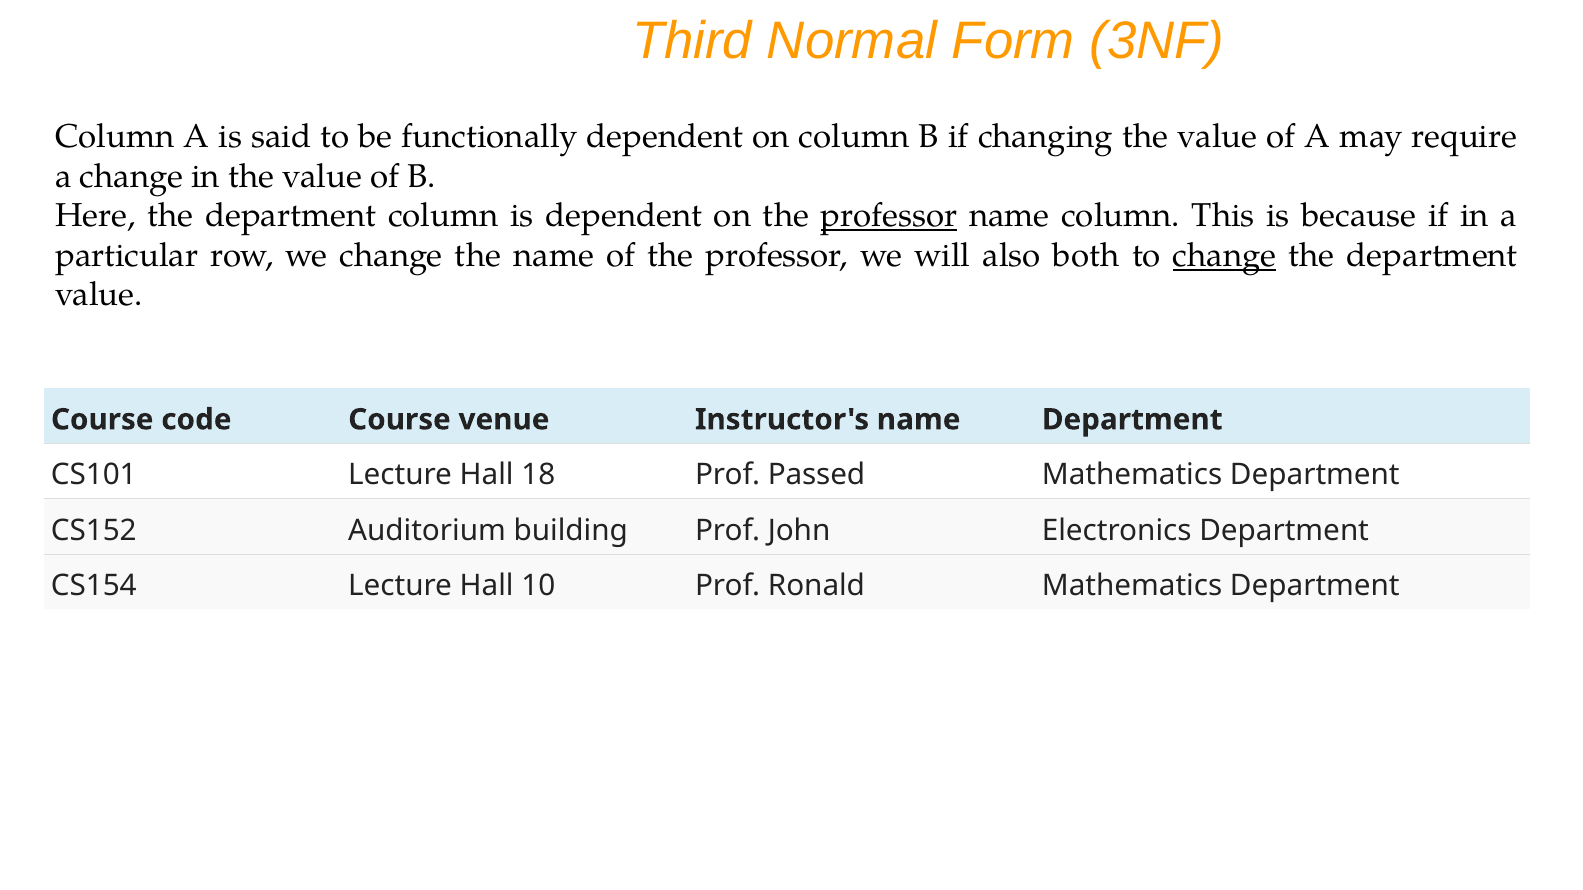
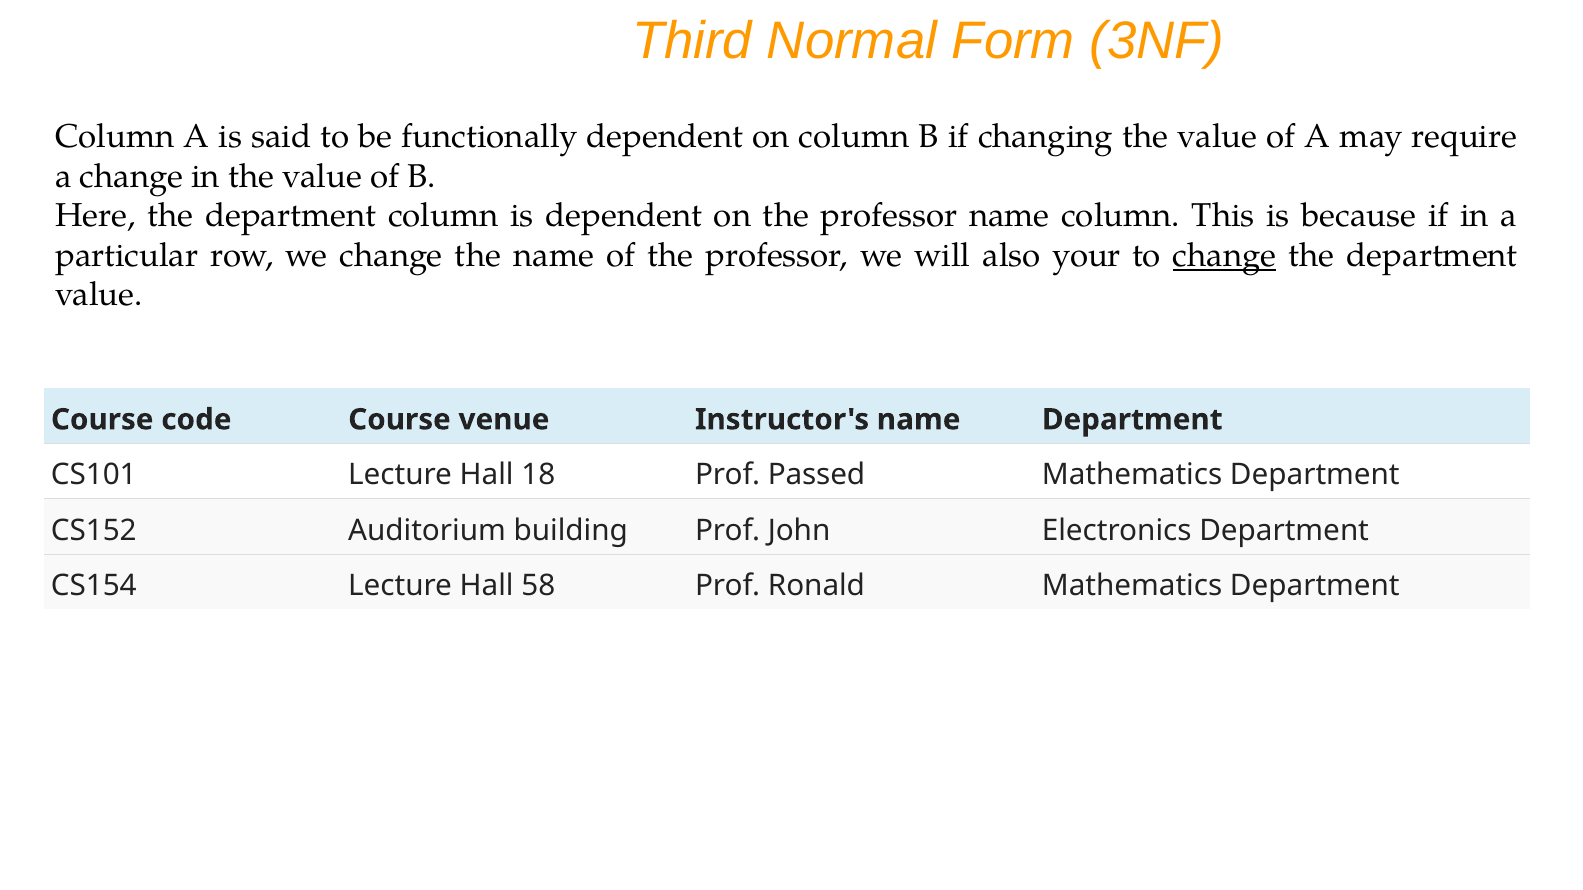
professor underline: present -> none (889, 216)
both: both -> your (1087, 256)
10: 10 -> 58 (538, 586)
